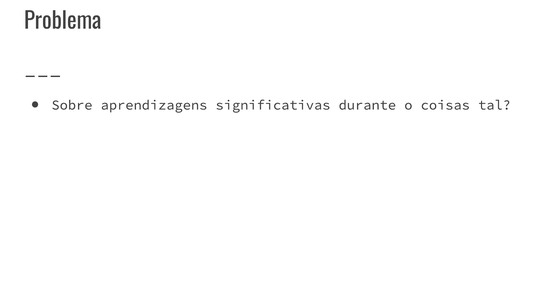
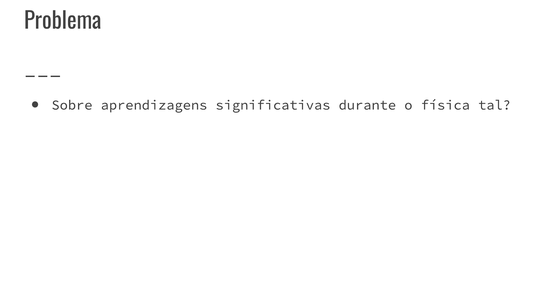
coisas: coisas -> física (445, 105)
